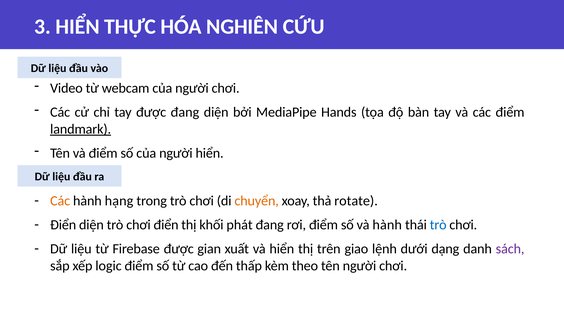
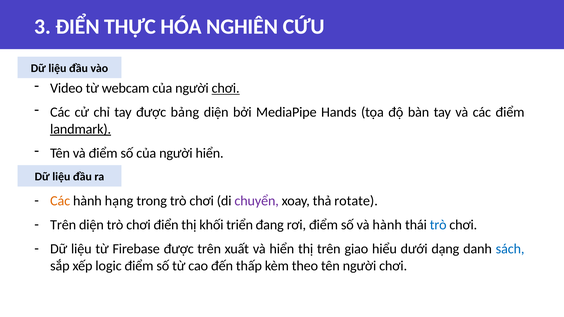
3 HIỂN: HIỂN -> ĐIỂN (78, 27)
chơi underline: none -> present (226, 88)
được đang: đang -> bảng (185, 112)
chuyển colour: orange -> purple (257, 201)
Điển: Điển -> Trên (63, 225)
phát: phát -> triển (240, 225)
được gian: gian -> trên (209, 249)
lệnh: lệnh -> hiểu (384, 249)
sách colour: purple -> blue (510, 249)
